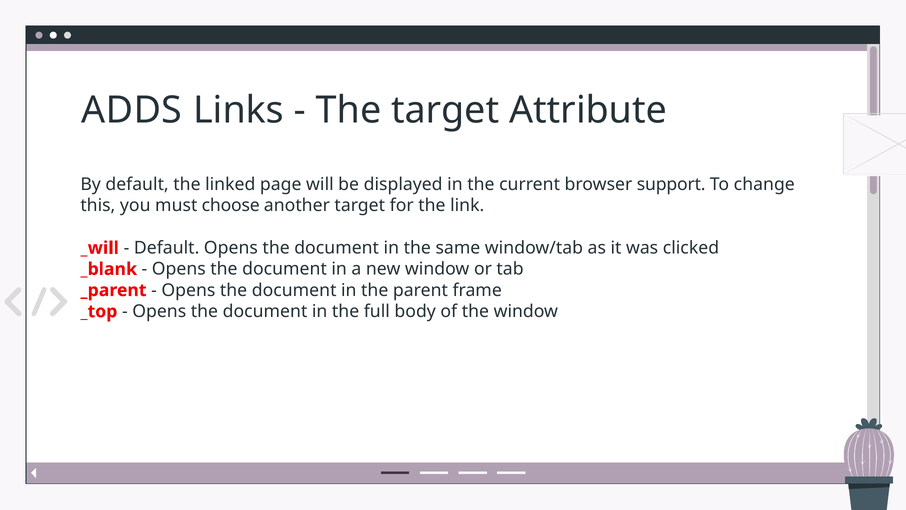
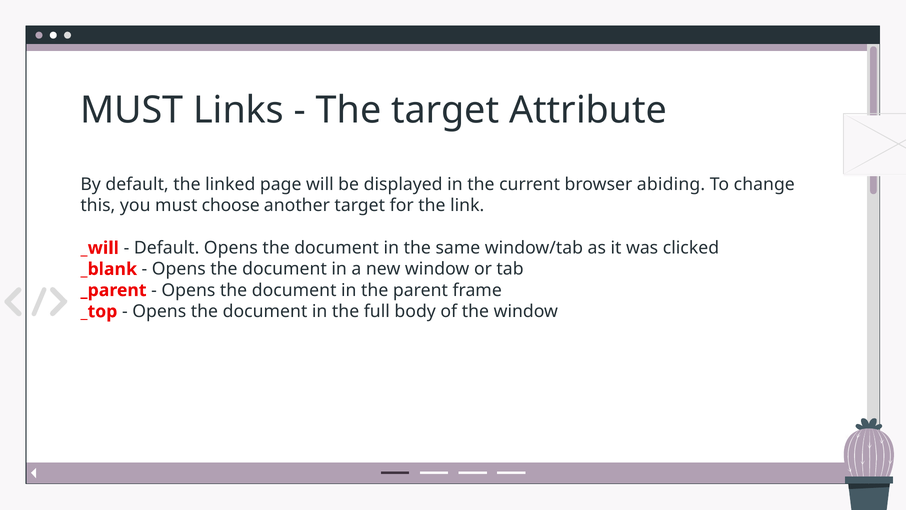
ADDS: ADDS -> MUST (132, 110)
support: support -> abiding (671, 184)
